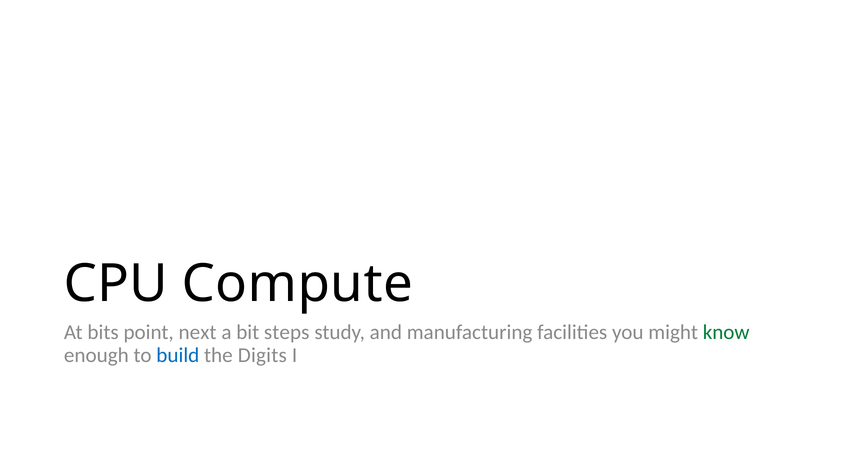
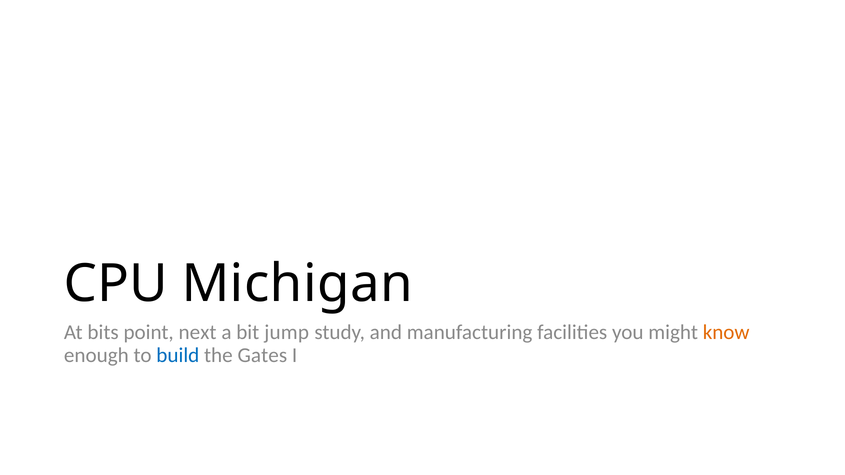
Compute: Compute -> Michigan (297, 284)
steps: steps -> jump (287, 333)
know colour: green -> orange (726, 333)
Digits: Digits -> Gates (262, 355)
